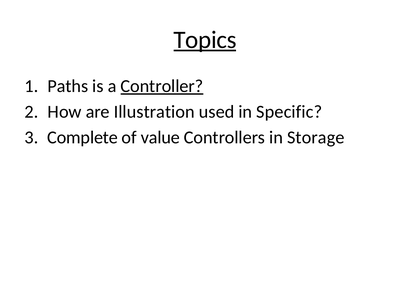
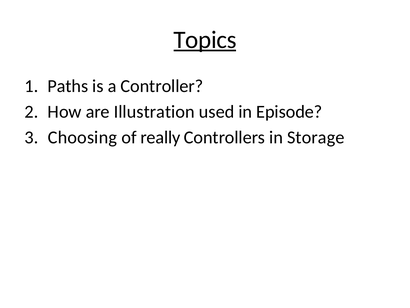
Controller underline: present -> none (162, 86)
Specific: Specific -> Episode (289, 112)
Complete: Complete -> Choosing (82, 137)
value: value -> really (160, 137)
